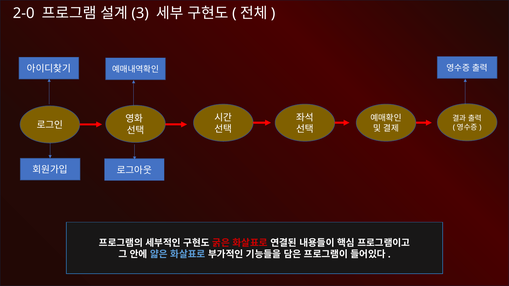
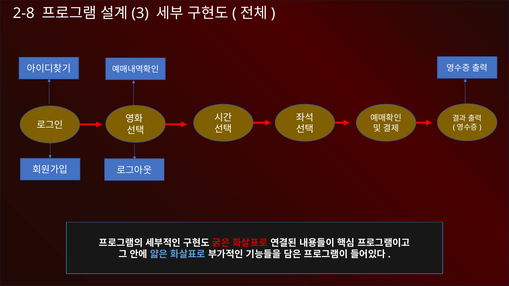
2-0: 2-0 -> 2-8 (24, 13)
